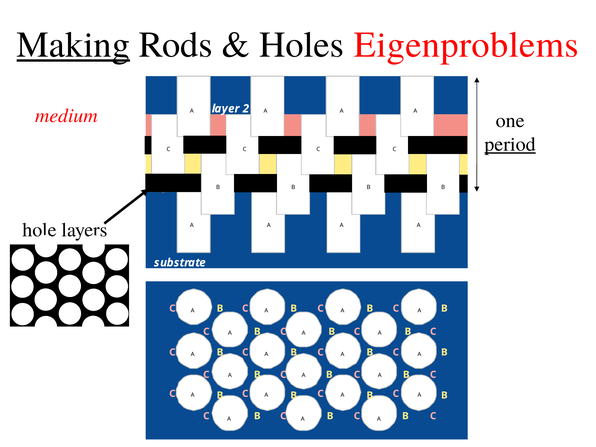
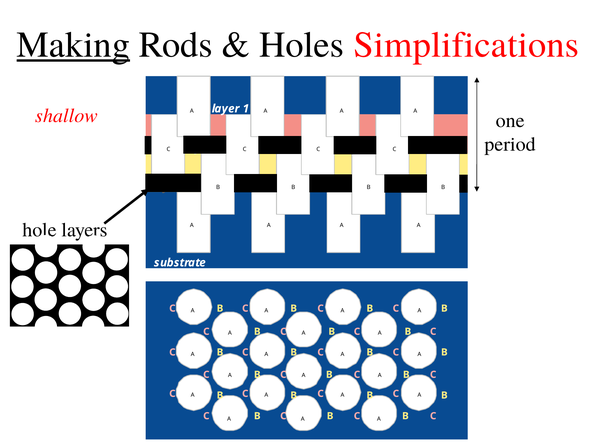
Eigenproblems: Eigenproblems -> Simplifications (466, 45)
2: 2 -> 1 (246, 109)
medium: medium -> shallow (66, 116)
period underline: present -> none (510, 144)
